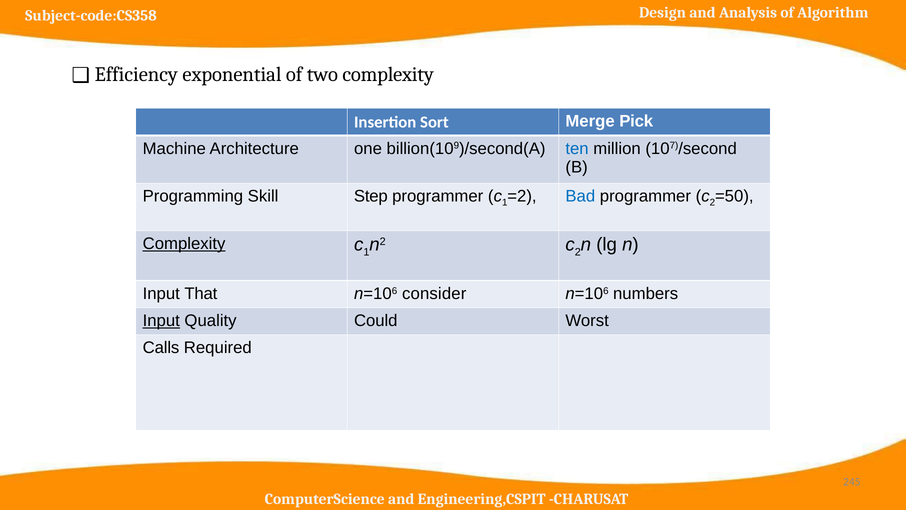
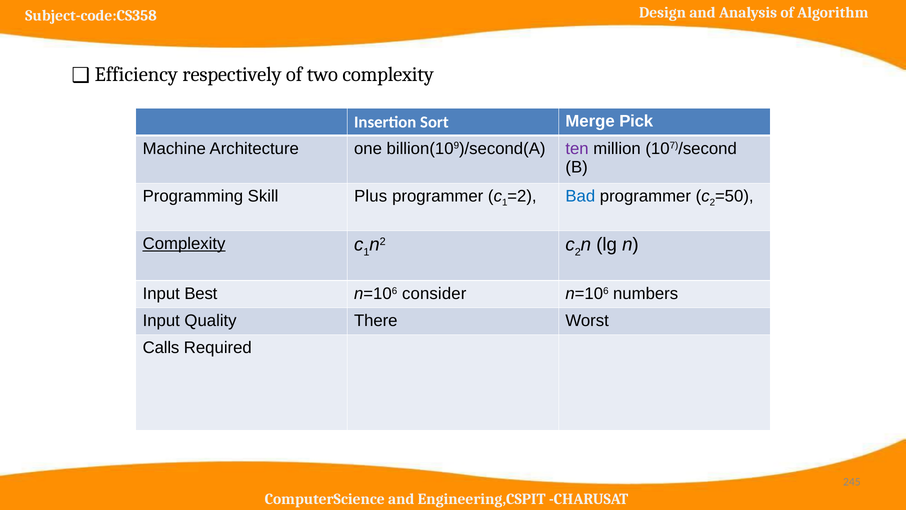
exponential: exponential -> respectively (232, 74)
ten colour: blue -> purple (577, 148)
Step: Step -> Plus (371, 196)
That: That -> Best (201, 293)
Input underline: present -> none (161, 321)
Could: Could -> There (376, 321)
